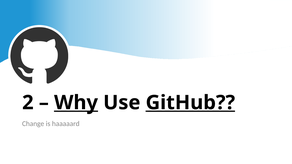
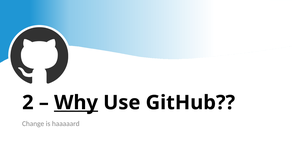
GitHub underline: present -> none (190, 103)
